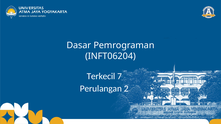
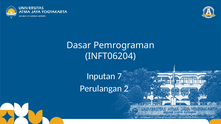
Terkecil: Terkecil -> Inputan (101, 76)
